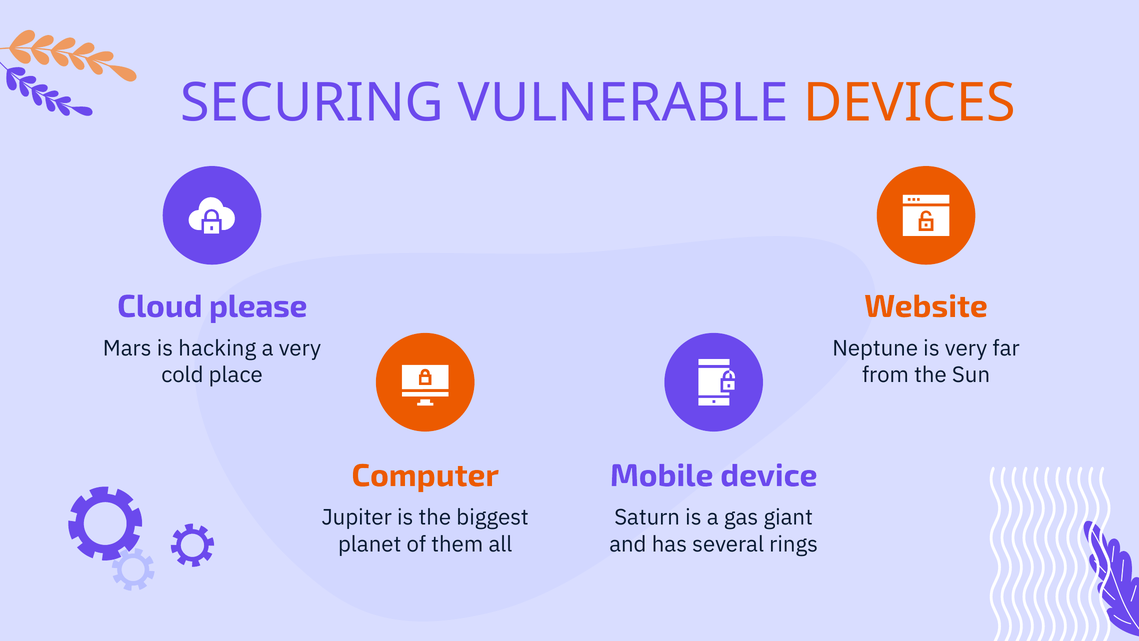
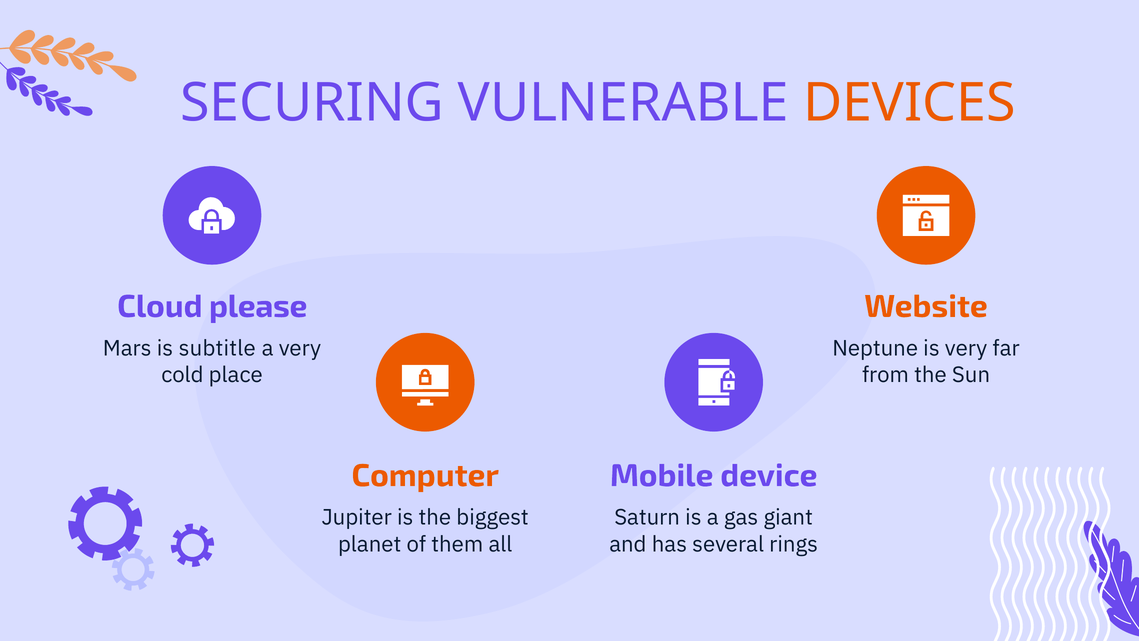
hacking: hacking -> subtitle (217, 348)
